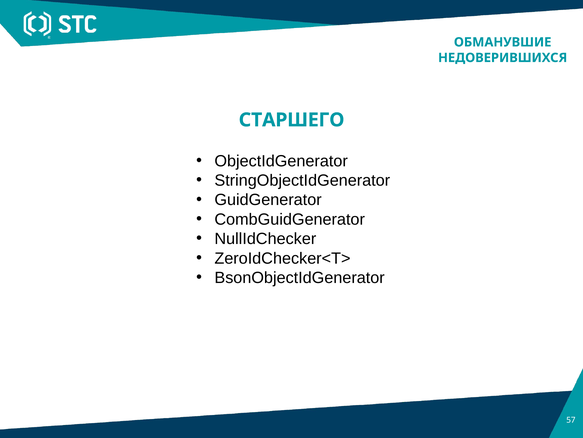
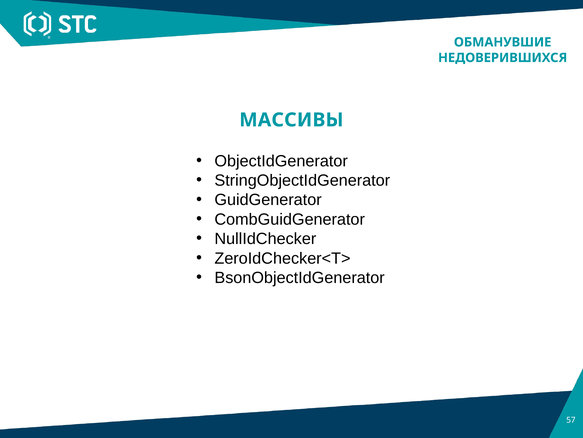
СТАРШЕГО: СТАРШЕГО -> МАССИВЫ (291, 120)
